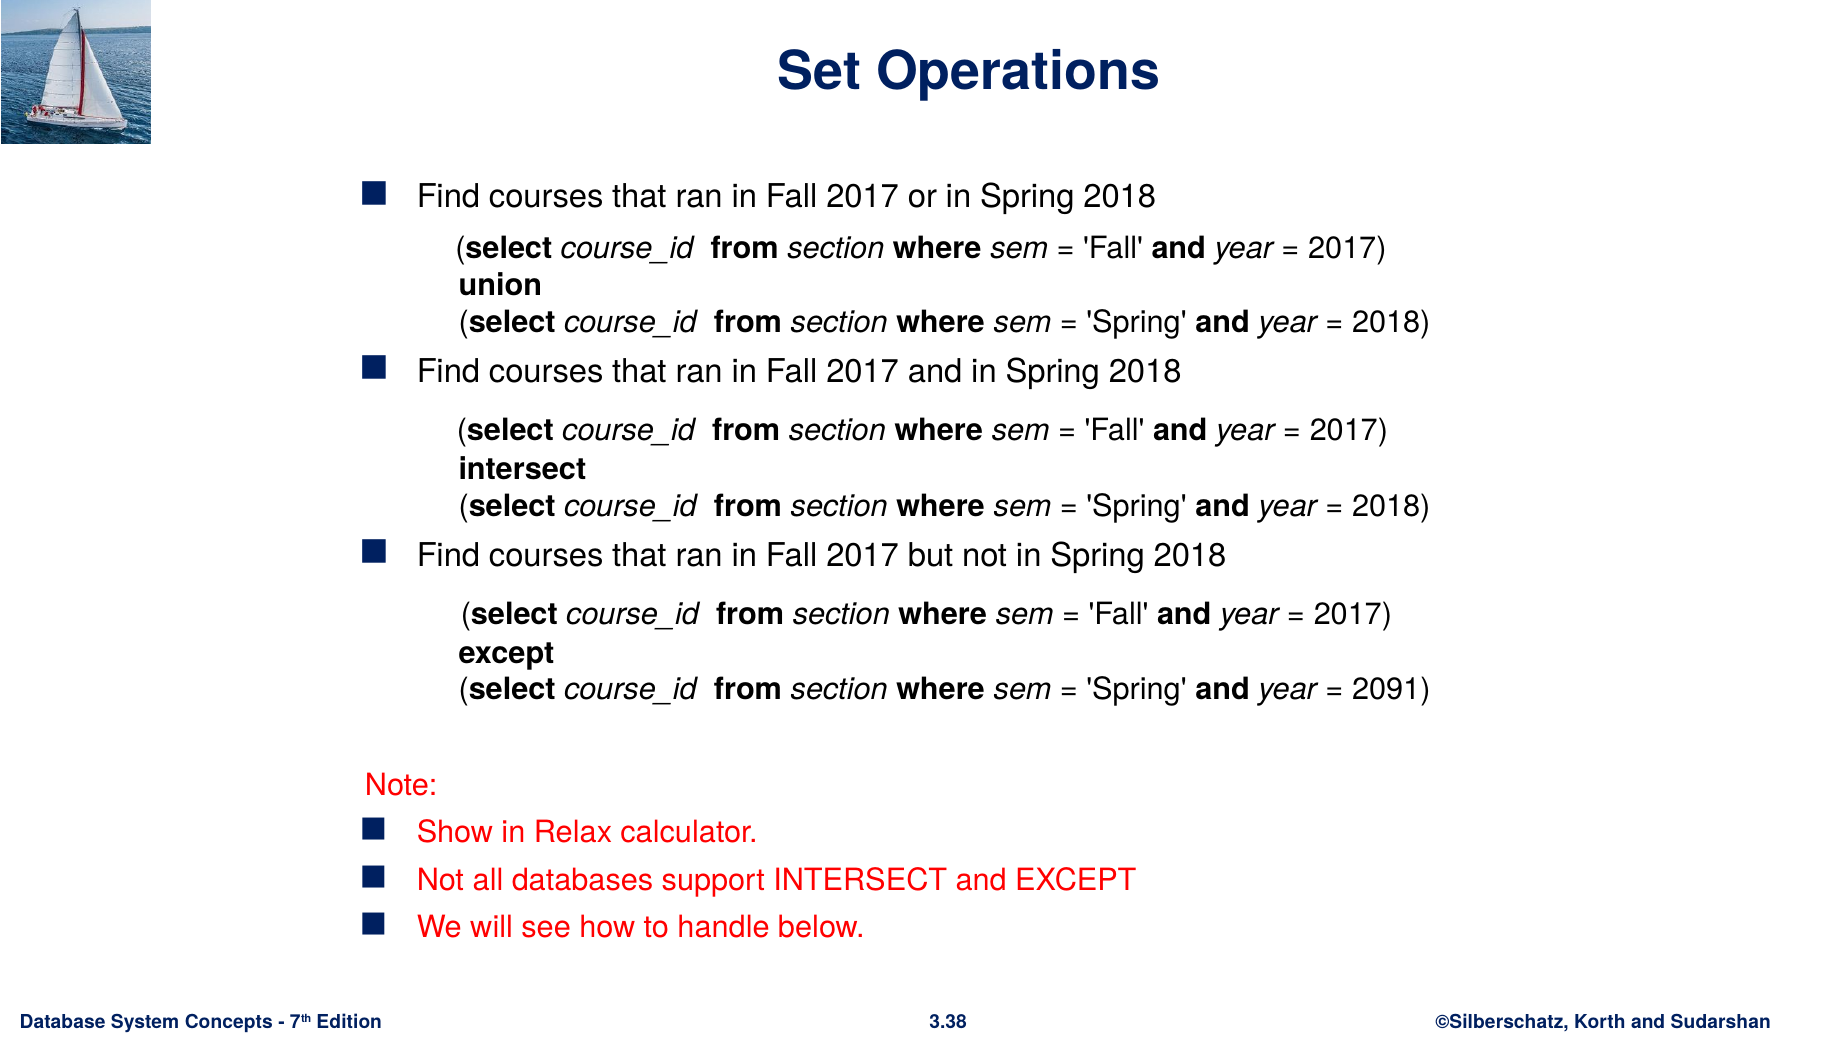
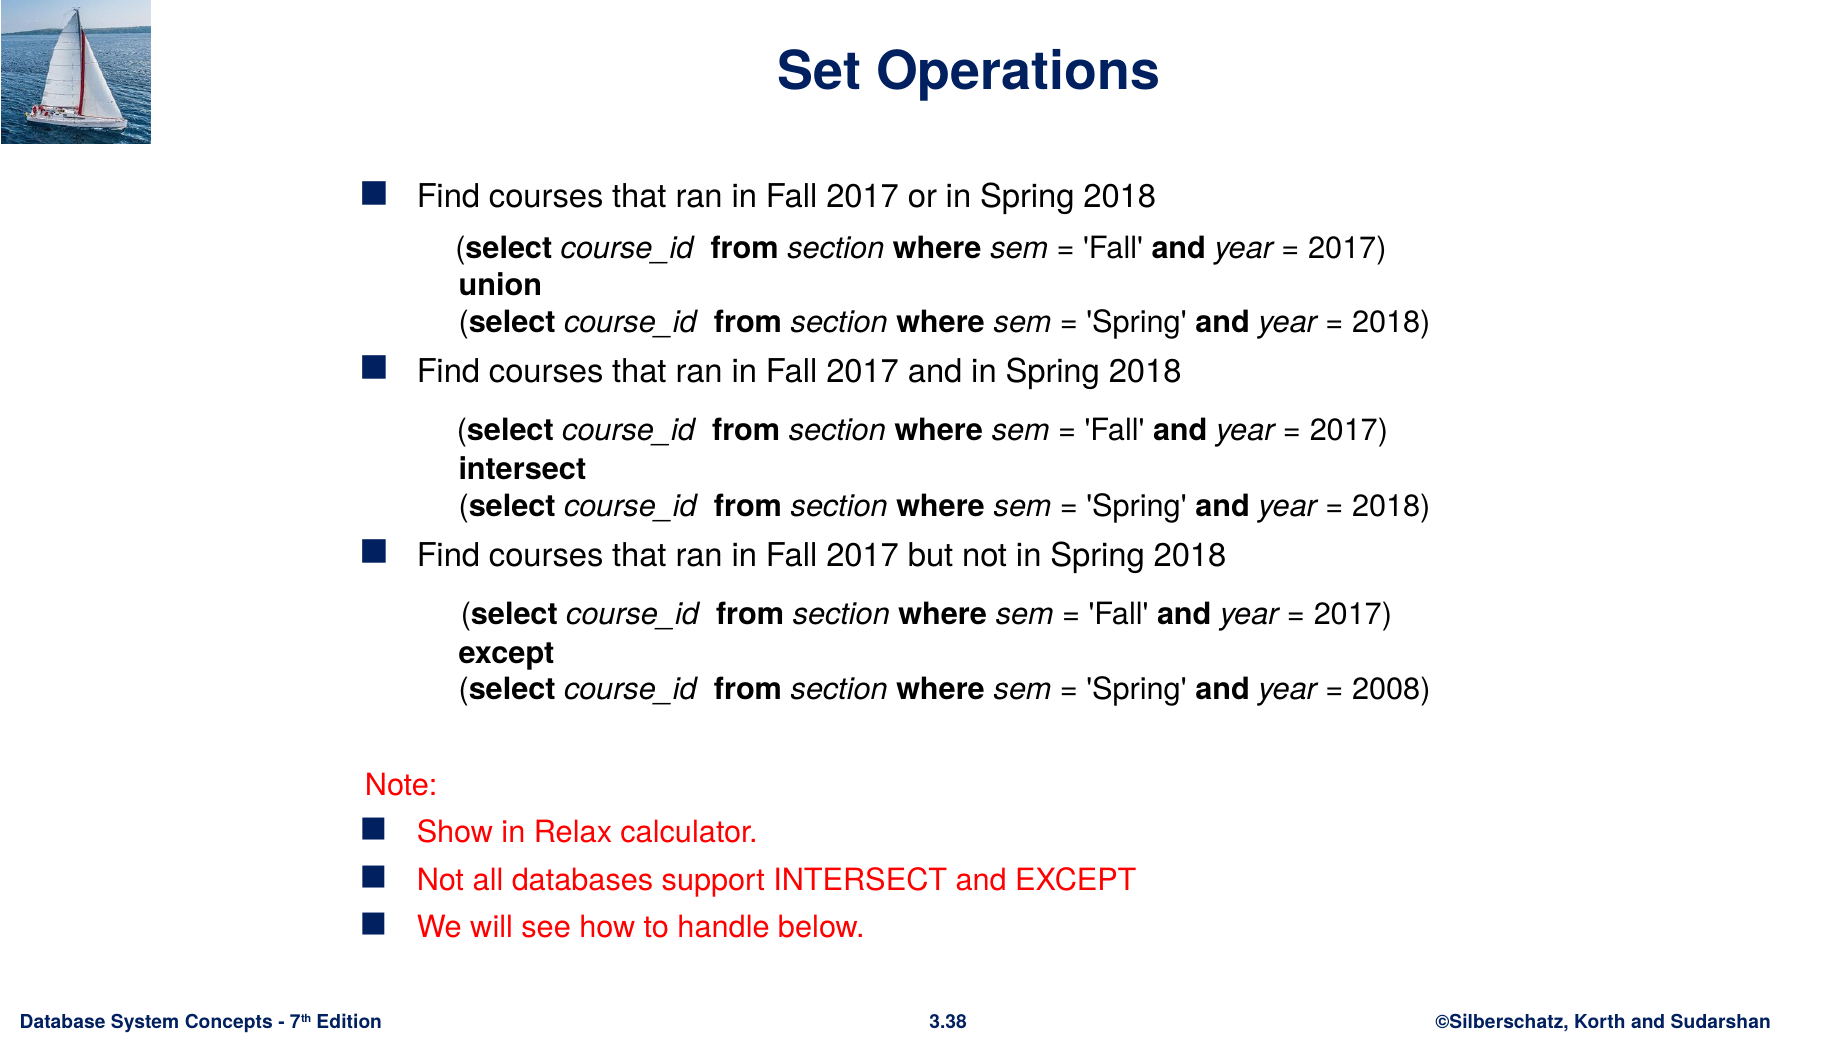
2091: 2091 -> 2008 (1391, 690)
